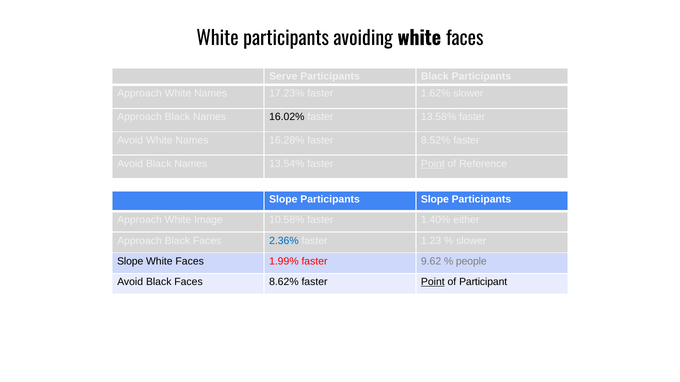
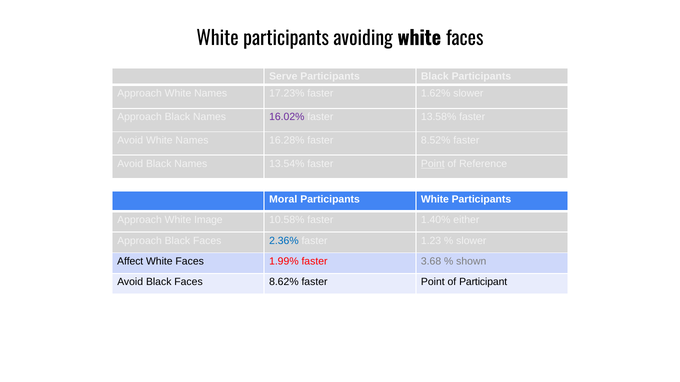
16.02% colour: black -> purple (287, 117)
Slope: Slope -> Moral (283, 200)
Participants Slope: Slope -> White (435, 200)
Slope: Slope -> Affect (130, 262)
9.62: 9.62 -> 3.68 (431, 262)
people: people -> shown (471, 262)
Point underline: present -> none (433, 282)
